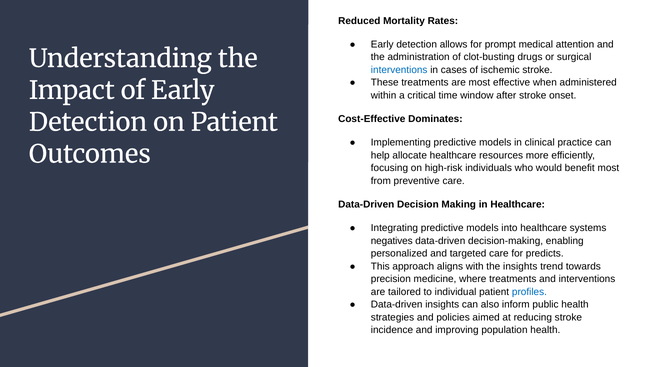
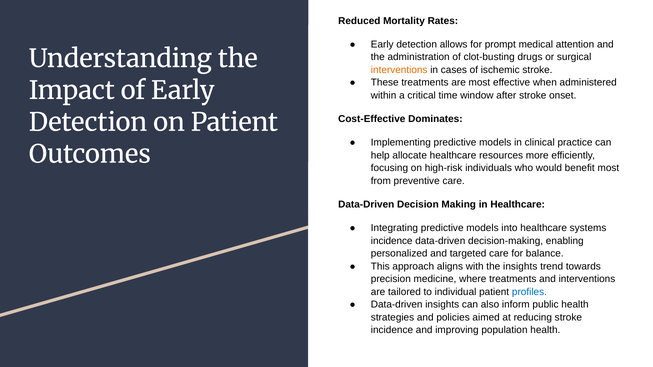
interventions colour: blue -> orange (399, 70)
negatives: negatives -> incidence (392, 241)
predicts: predicts -> balance (545, 254)
